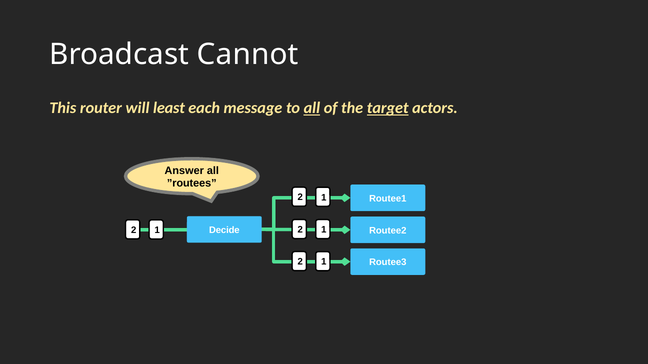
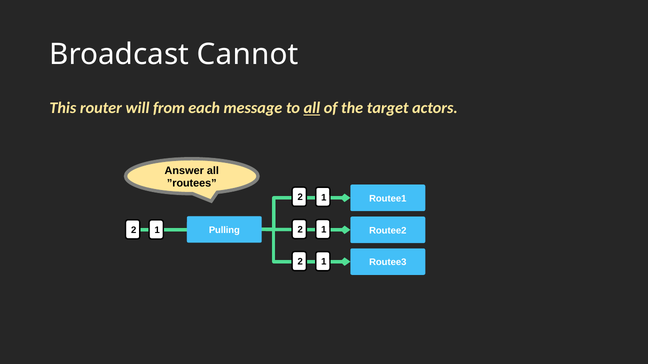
least: least -> from (169, 108)
target underline: present -> none (388, 108)
Decide: Decide -> Pulling (224, 230)
